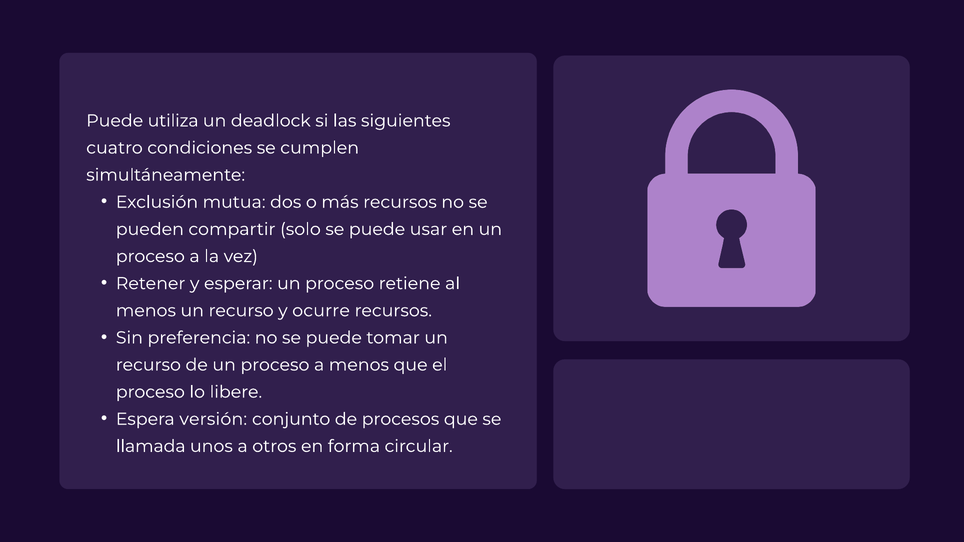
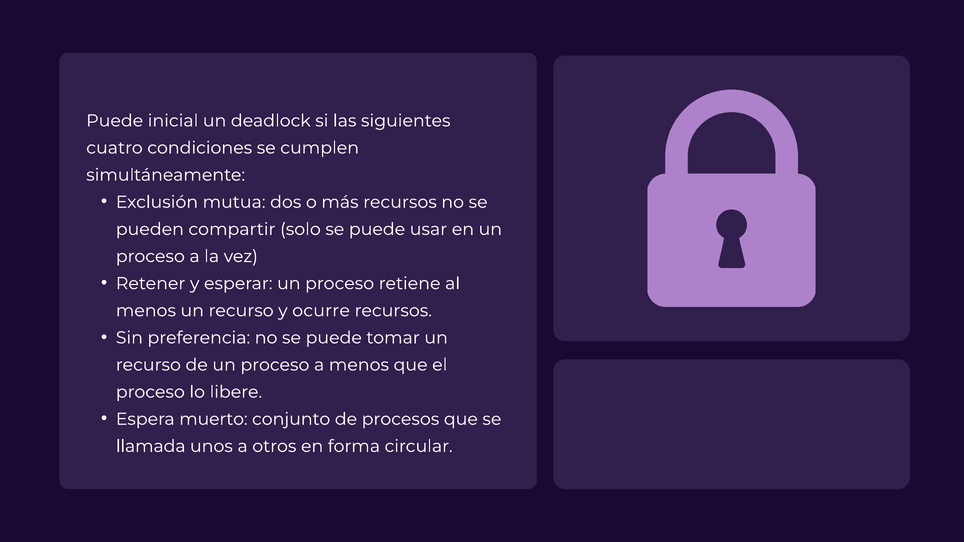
utiliza: utiliza -> inicial (173, 121)
versión: versión -> muerto (213, 419)
